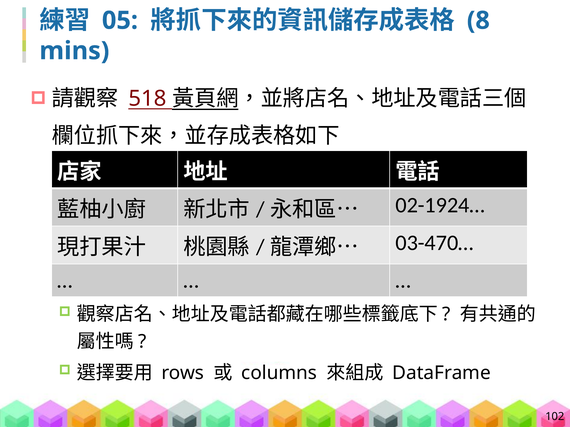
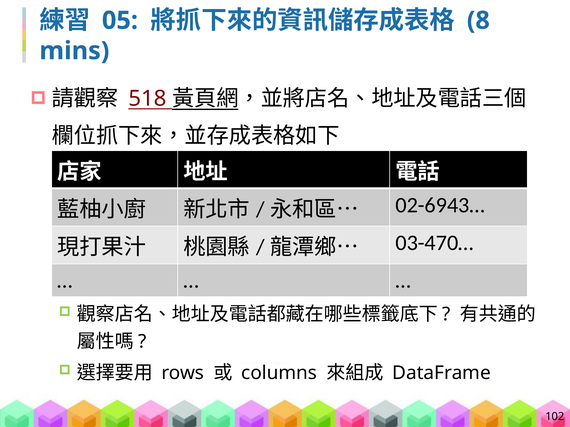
02-1924…: 02-1924… -> 02-6943… (440, 205)
